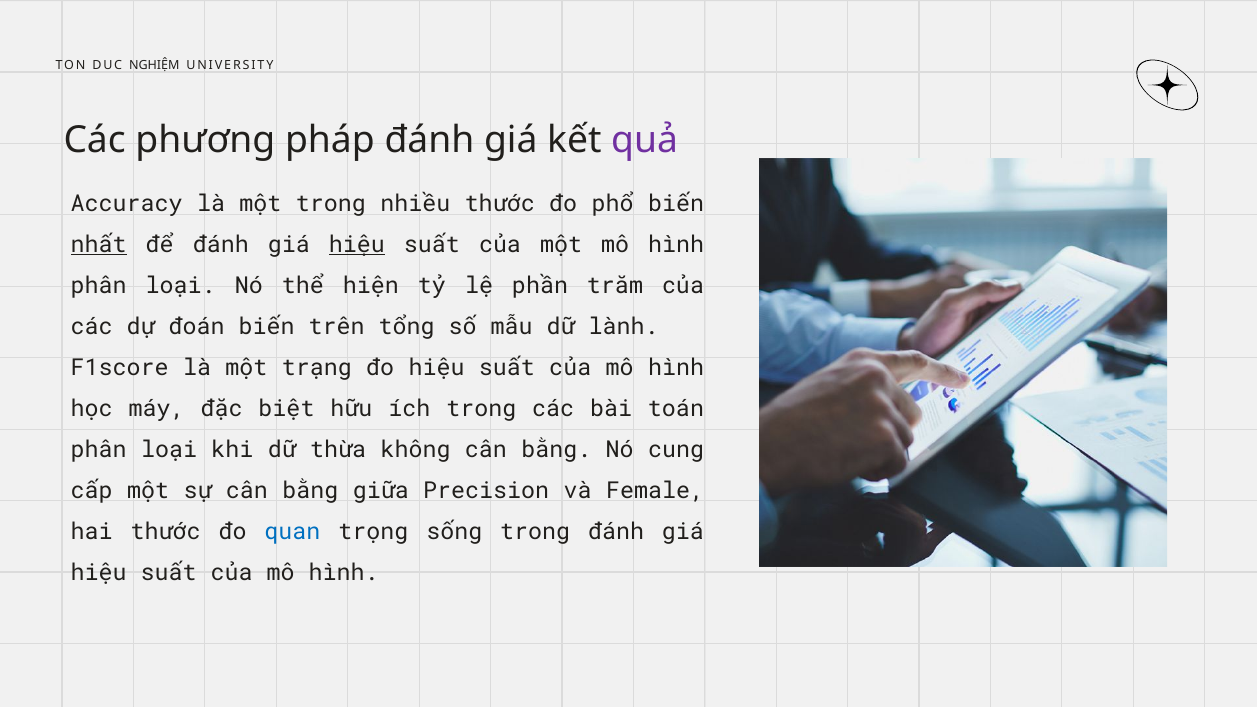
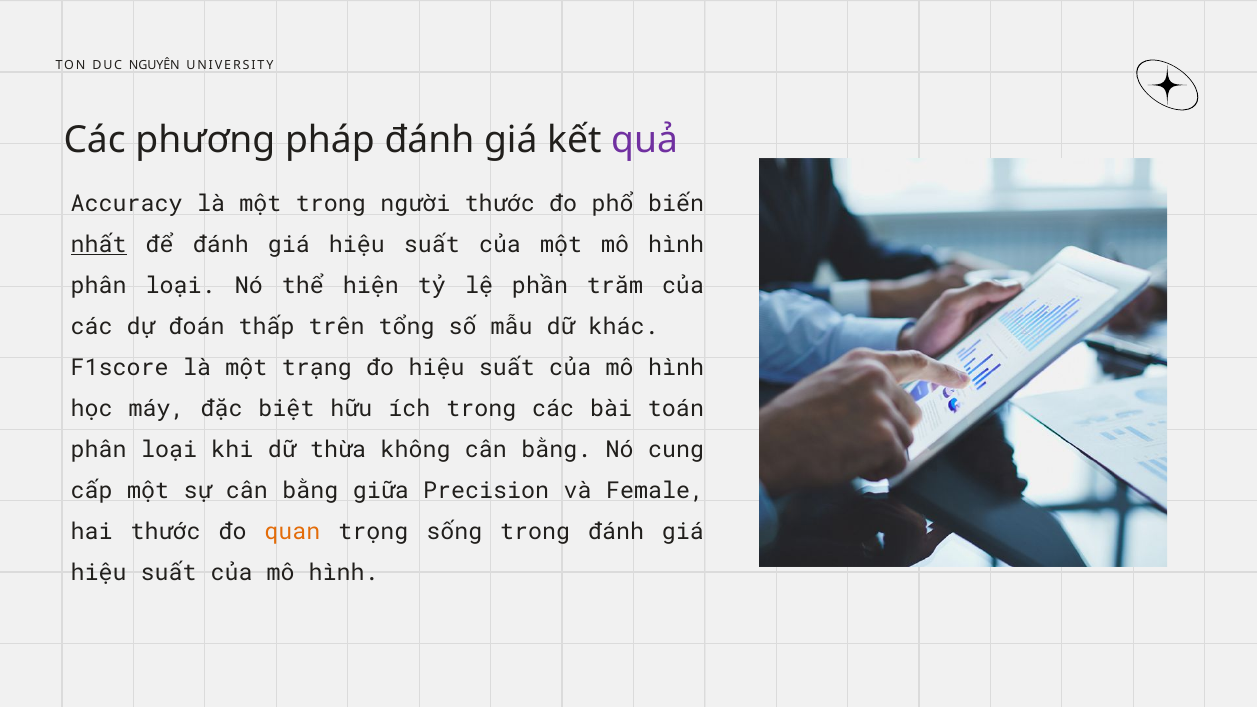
NGHIỆM: NGHIỆM -> NGUYÊN (154, 65)
nhiều: nhiều -> người (415, 204)
hiệu underline: present -> none (357, 245)
đoán biến: biến -> thấp (267, 327)
lành: lành -> khác (624, 327)
quan colour: blue -> orange (292, 532)
